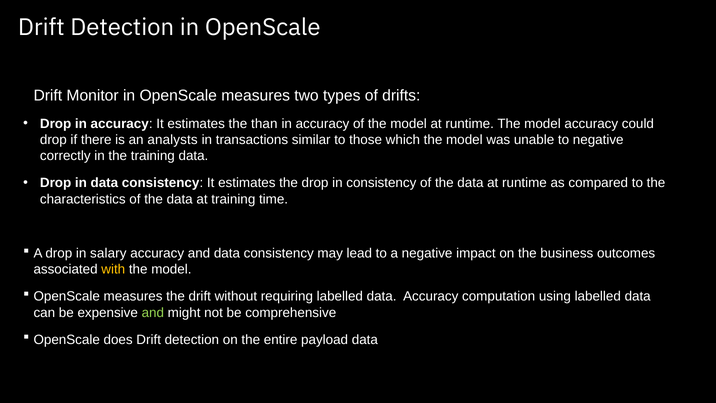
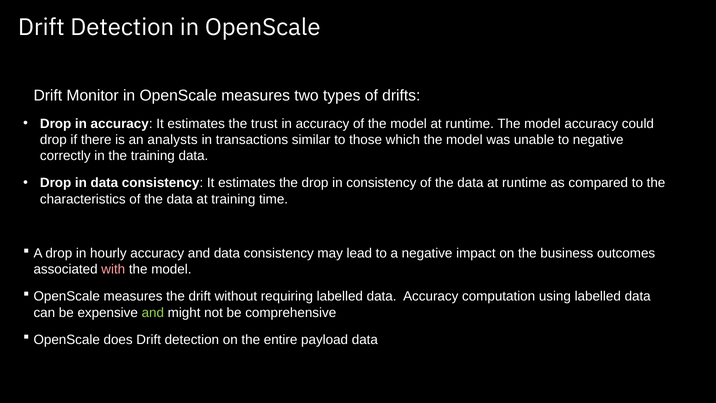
than: than -> trust (264, 124)
salary: salary -> hourly (108, 253)
with colour: yellow -> pink (113, 269)
